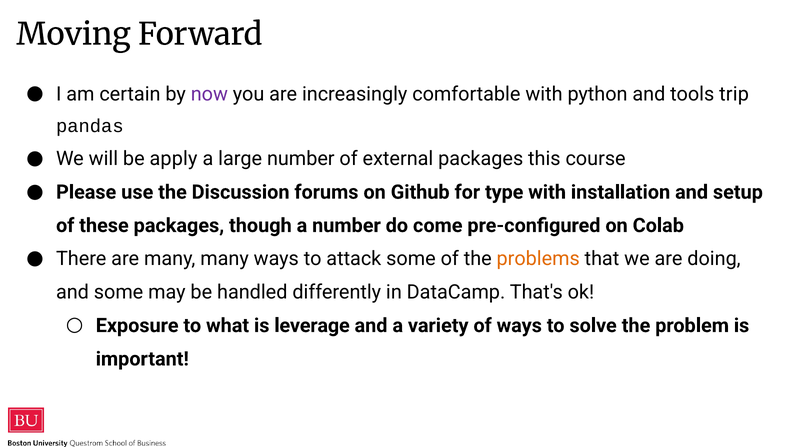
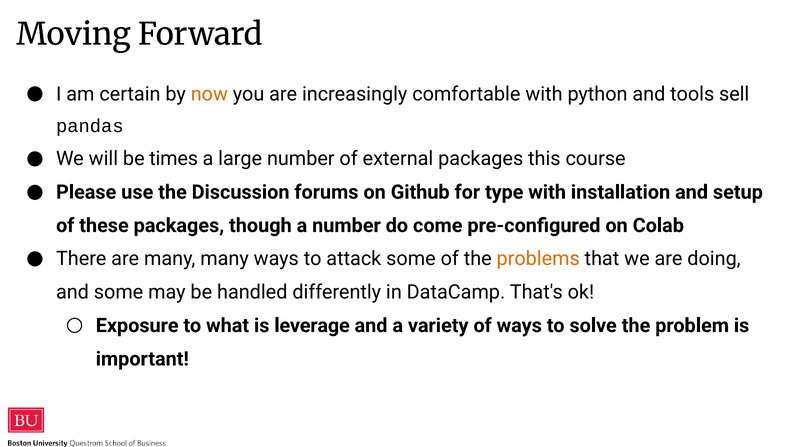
now colour: purple -> orange (209, 94)
trip: trip -> sell (734, 94)
apply: apply -> times (174, 159)
